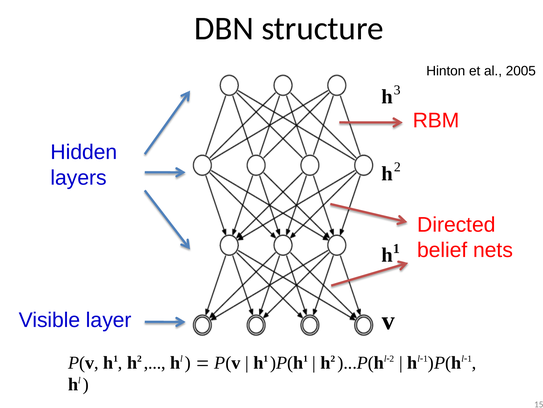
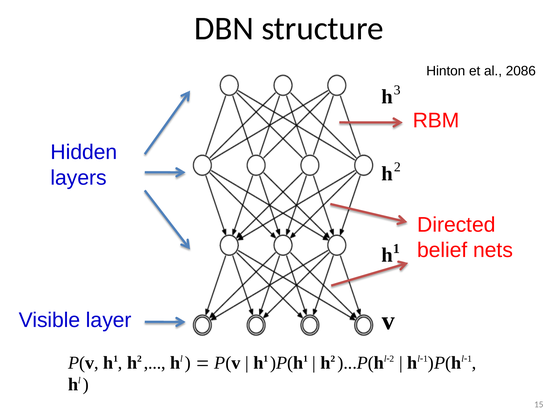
2005: 2005 -> 2086 (521, 71)
